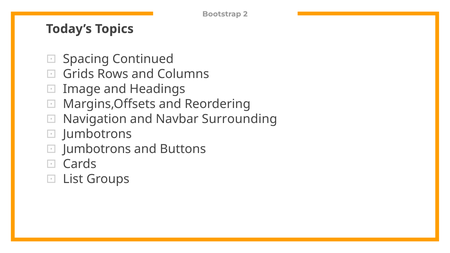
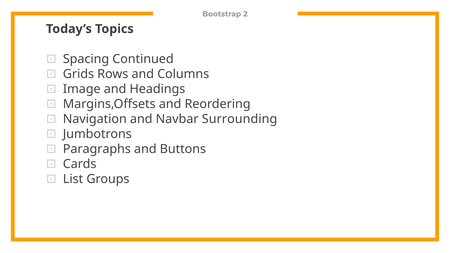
Jumbotrons: Jumbotrons -> Paragraphs (97, 149)
